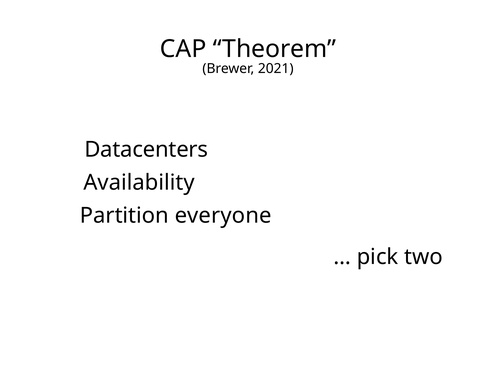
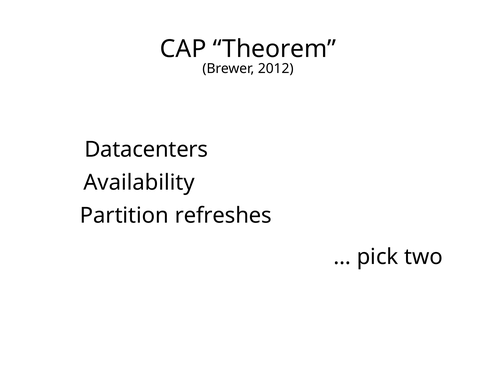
2021: 2021 -> 2012 (276, 69)
everyone: everyone -> refreshes (223, 216)
